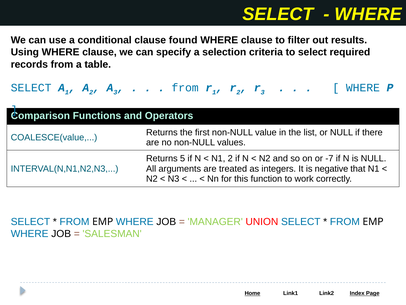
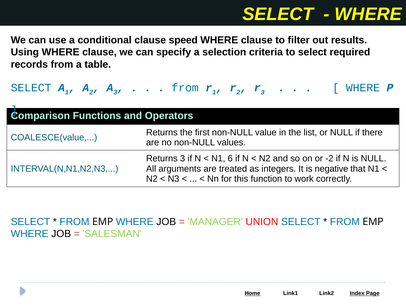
found: found -> speed (183, 40)
Returns 5: 5 -> 3 (183, 158)
N1 2: 2 -> 6 (230, 158)
-7: -7 -> -2 (329, 158)
